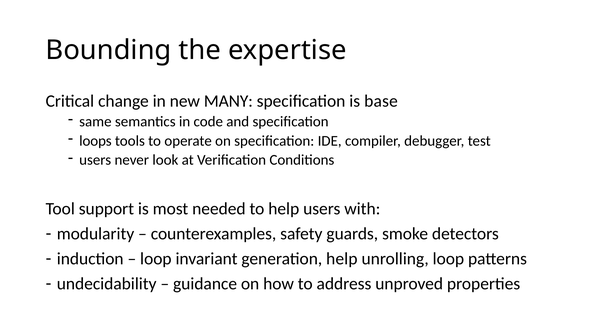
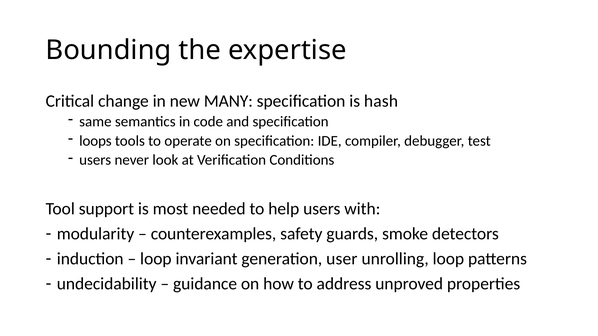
base: base -> hash (381, 101)
generation help: help -> user (342, 259)
